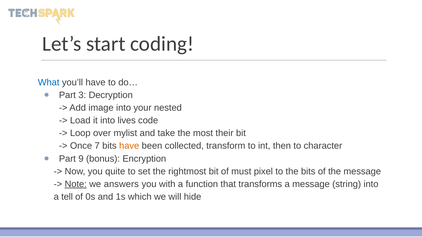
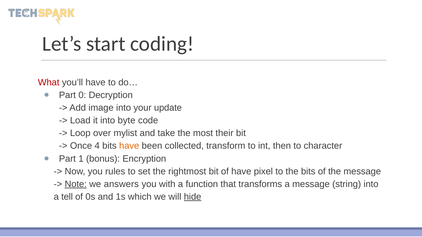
What colour: blue -> red (49, 83)
3: 3 -> 0 (82, 95)
nested: nested -> update (168, 108)
lives: lives -> byte (127, 121)
7: 7 -> 4 (97, 146)
9: 9 -> 1 (81, 159)
quite: quite -> rules (115, 172)
of must: must -> have (241, 172)
hide underline: none -> present (193, 197)
